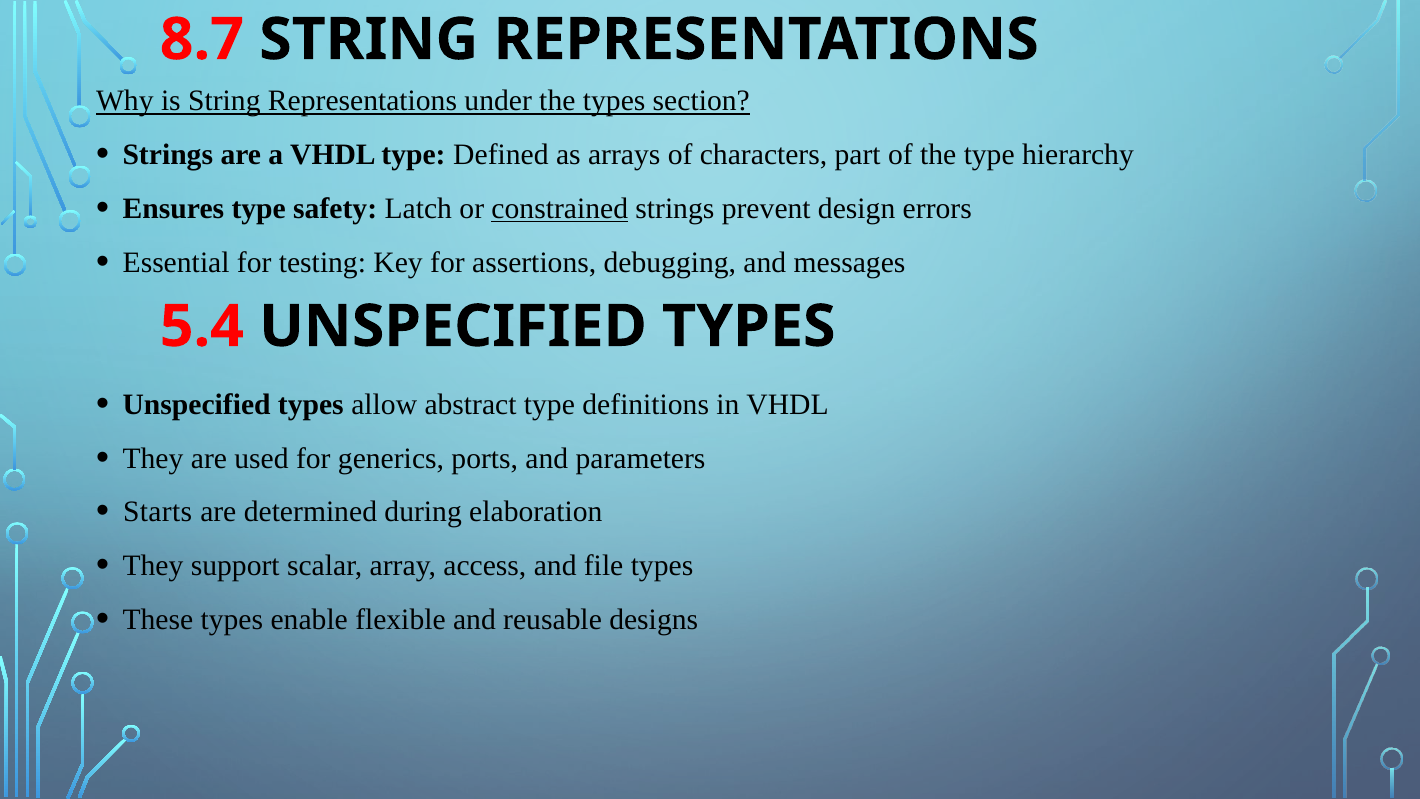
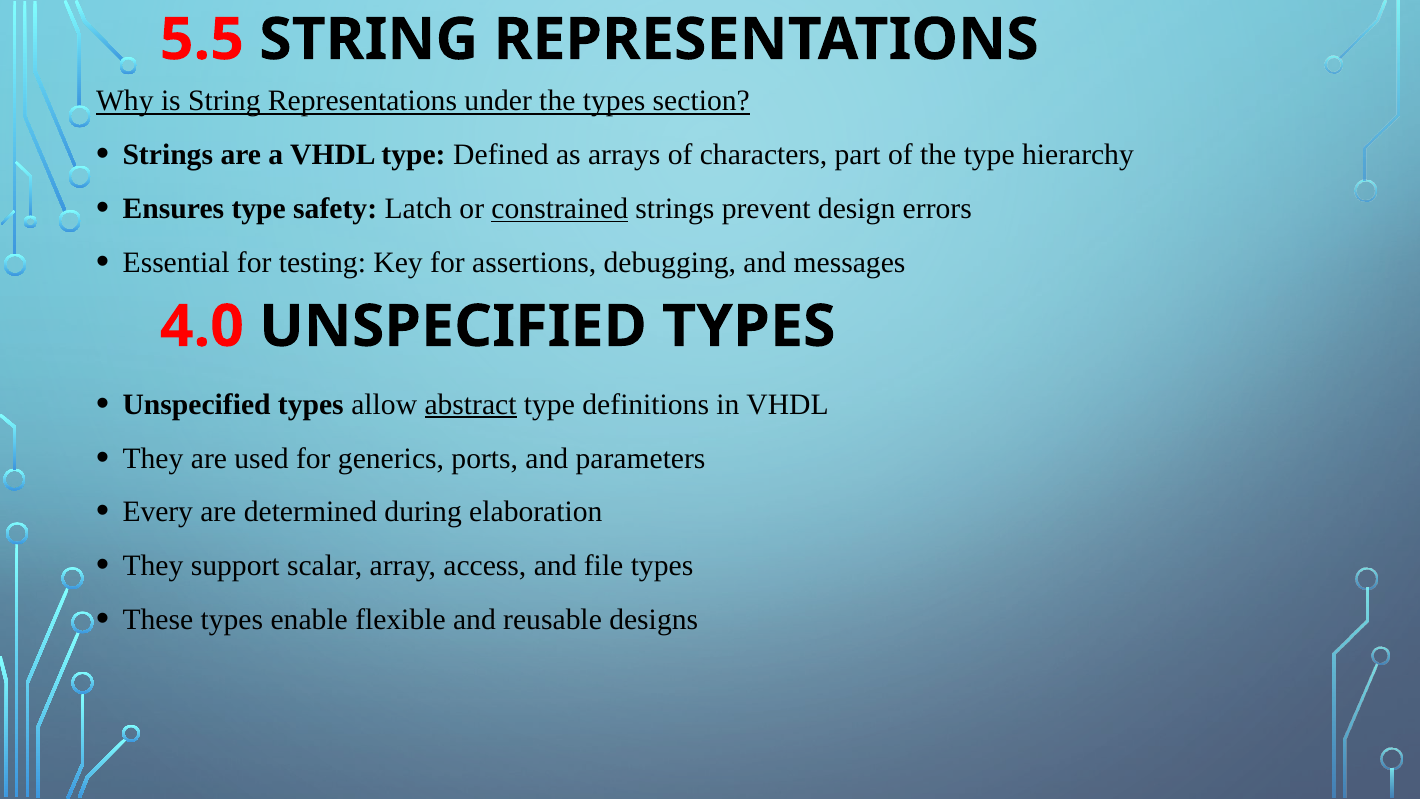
8.7: 8.7 -> 5.5 (202, 40)
5.4: 5.4 -> 4.0 (202, 326)
abstract underline: none -> present (471, 404)
Starts: Starts -> Every (158, 512)
